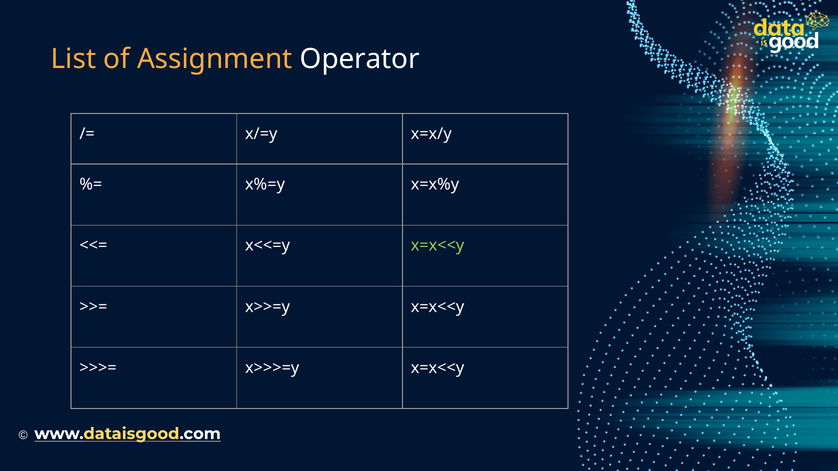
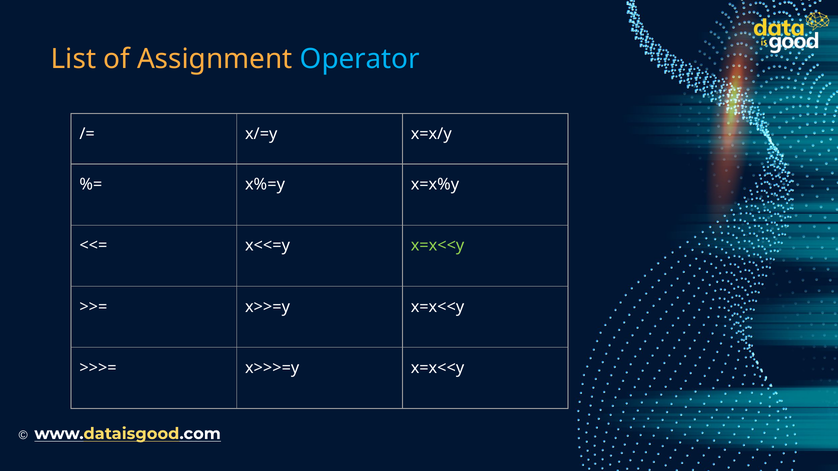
Operator colour: white -> light blue (360, 59)
